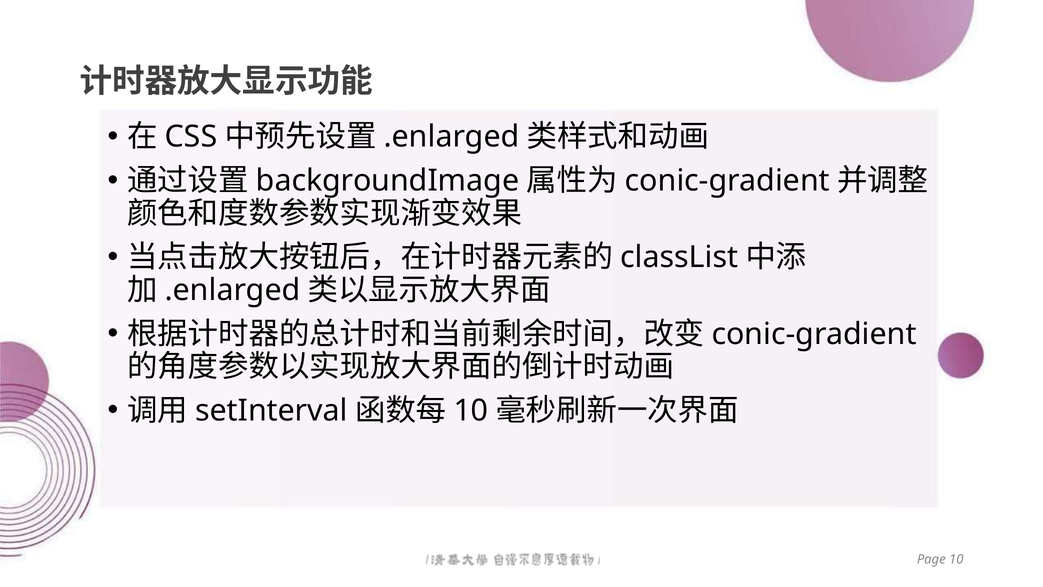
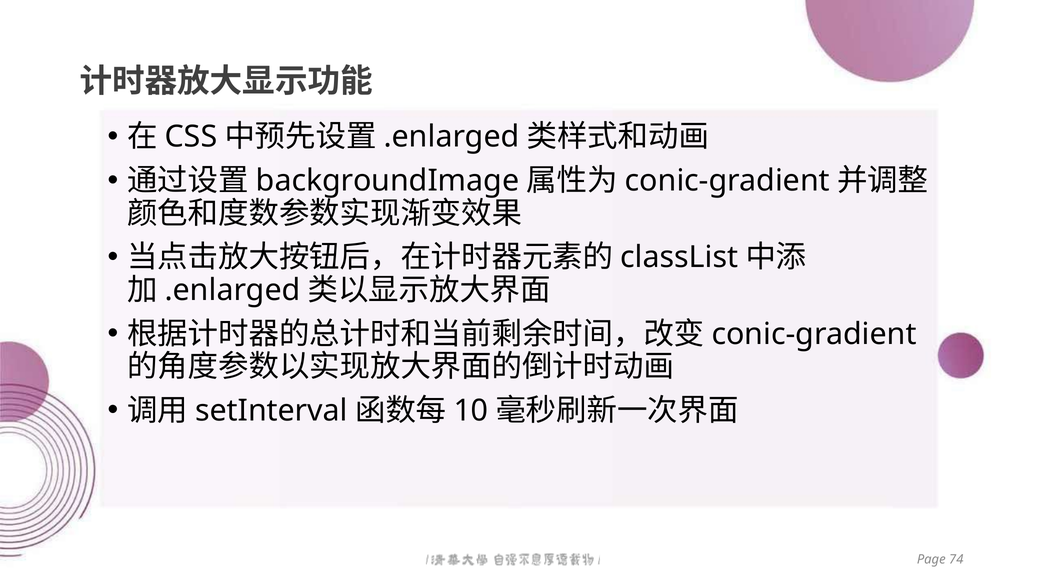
Page 10: 10 -> 74 (956, 559)
